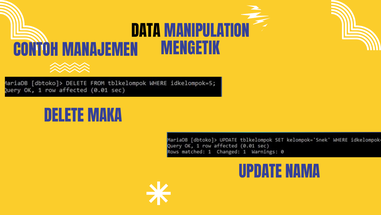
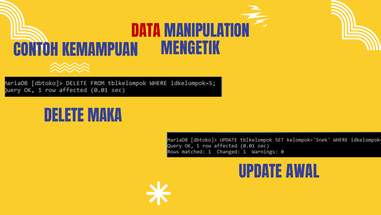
DATA colour: black -> red (146, 31)
MANAJEMEN: MANAJEMEN -> KEMAMPUAN (100, 50)
NAMA: NAMA -> AWAL (303, 172)
